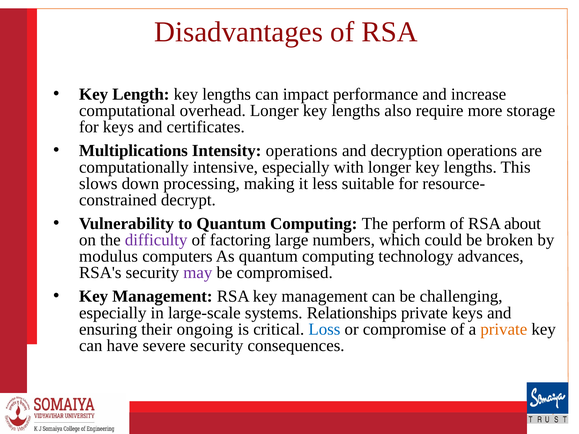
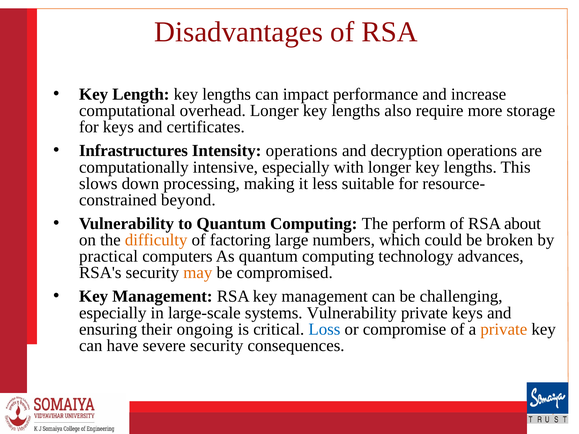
Multiplications: Multiplications -> Infrastructures (133, 151)
decrypt: decrypt -> beyond (188, 200)
difficulty colour: purple -> orange (156, 240)
modulus: modulus -> practical (109, 257)
may colour: purple -> orange (198, 273)
systems Relationships: Relationships -> Vulnerability (352, 313)
